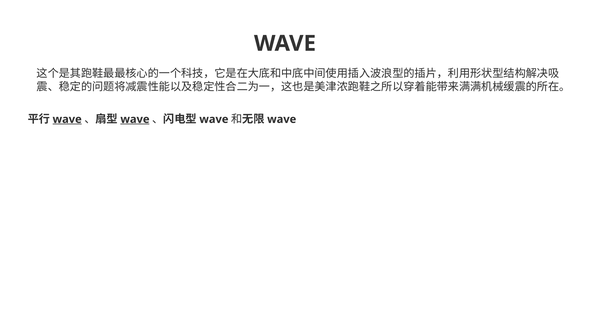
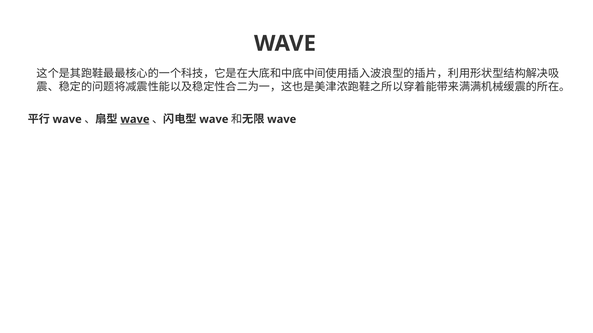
wave underline: present -> none (67, 119)
